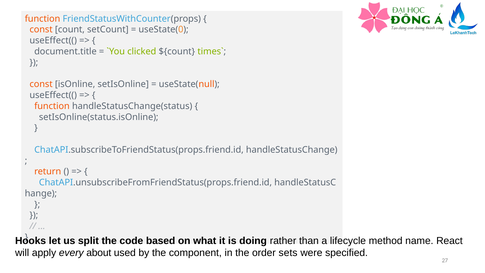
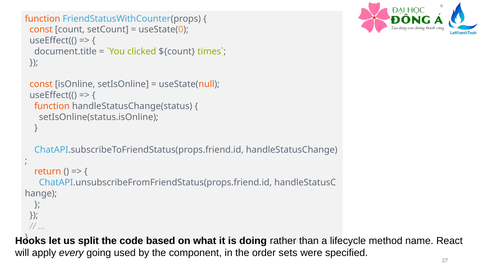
about: about -> going (99, 253)
